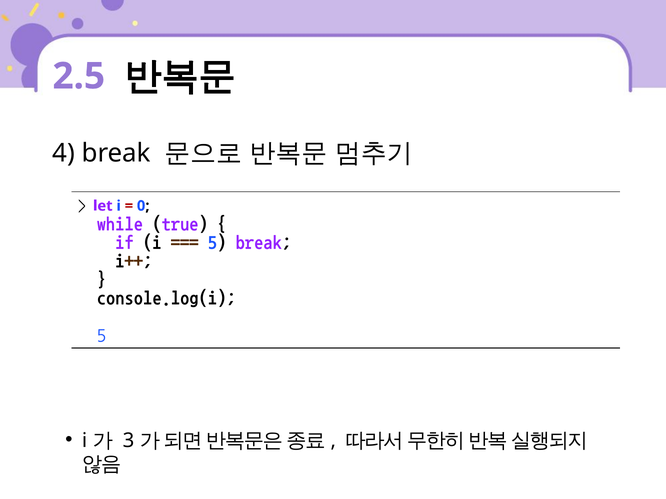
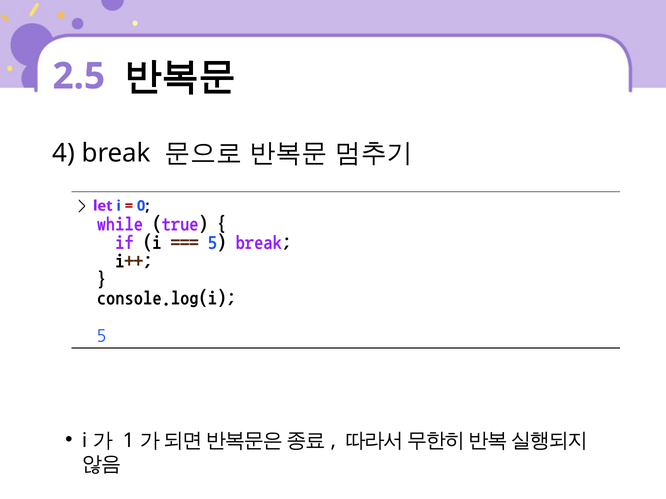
3: 3 -> 1 (129, 441)
